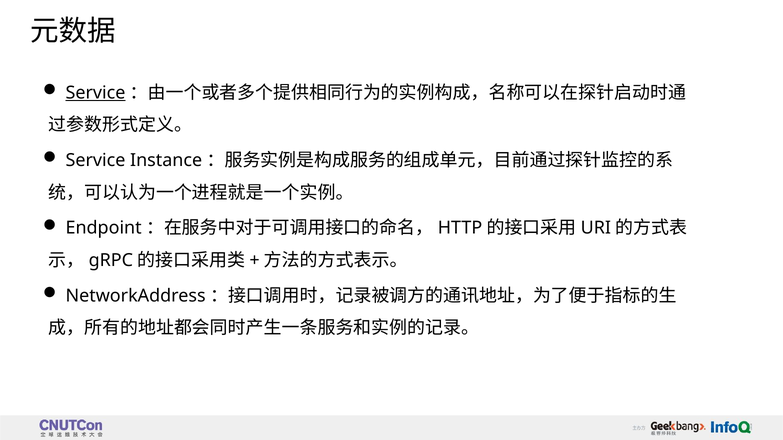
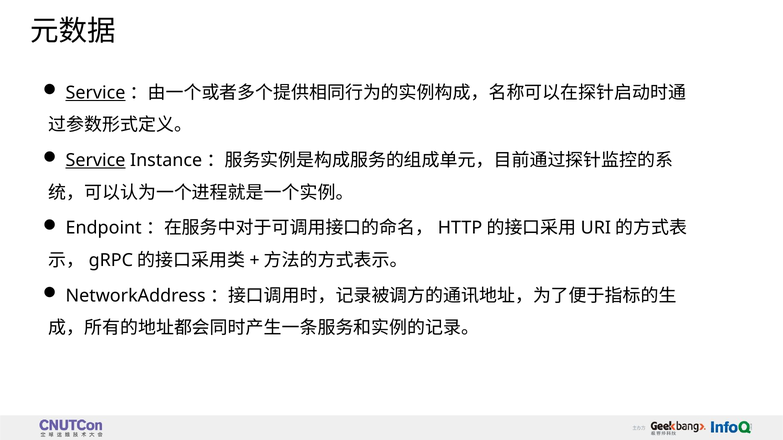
Service underline: none -> present (95, 161)
